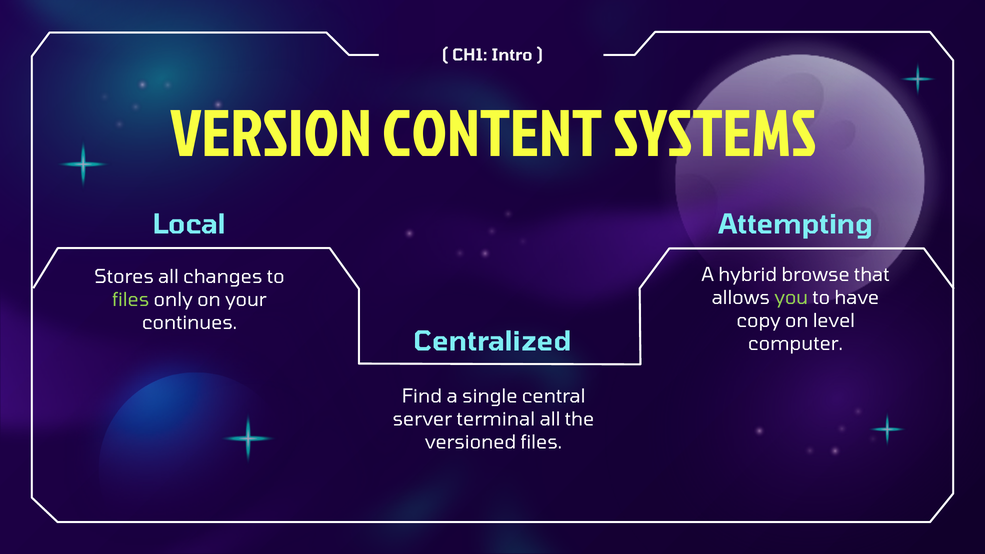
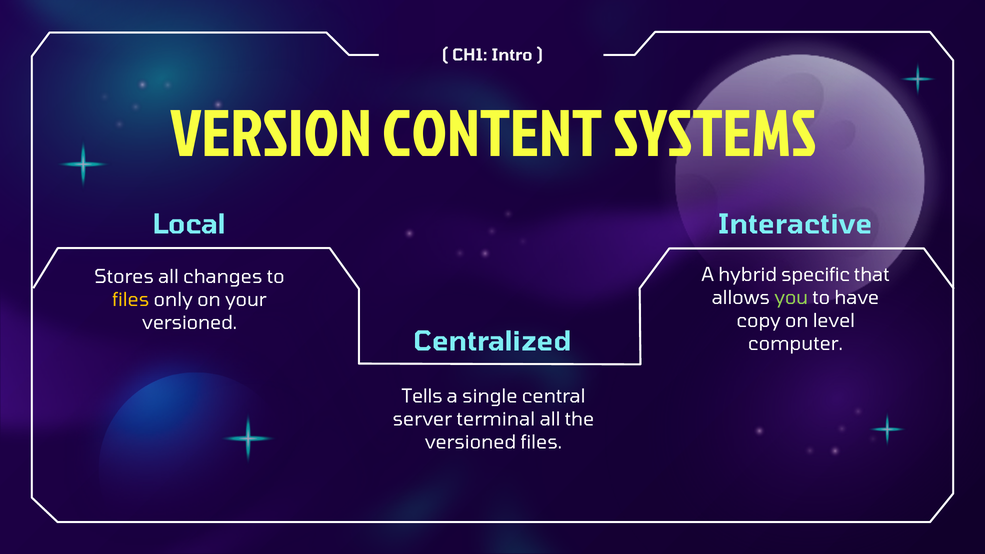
Attempting: Attempting -> Interactive (795, 225)
browse: browse -> specific (816, 275)
files colour: light green -> yellow (131, 300)
continues: continues -> versioned (190, 323)
Find: Find -> Tells (422, 397)
